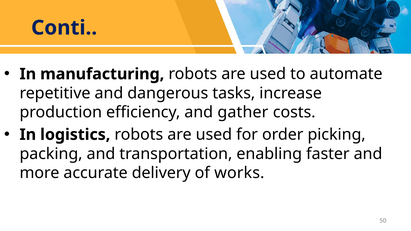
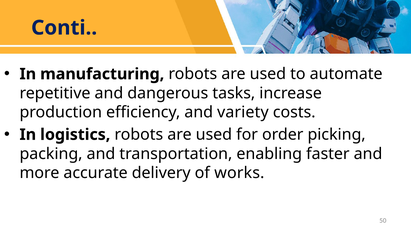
gather: gather -> variety (243, 112)
